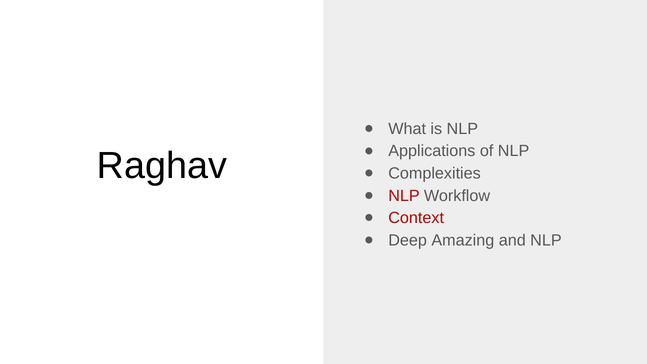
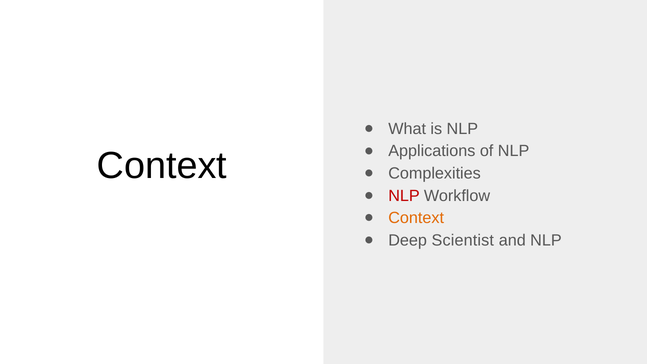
Raghav: Raghav -> Context (162, 166)
Context colour: red -> orange (416, 218)
Amazing: Amazing -> Scientist (463, 240)
